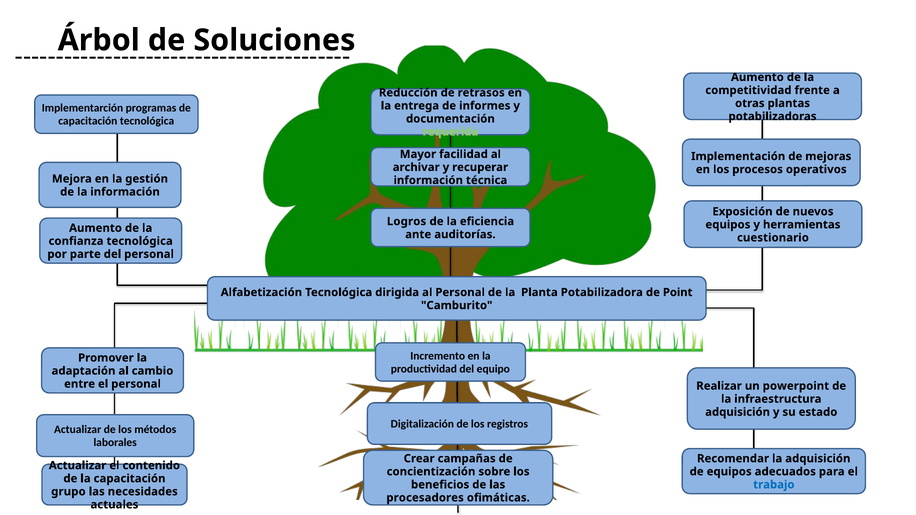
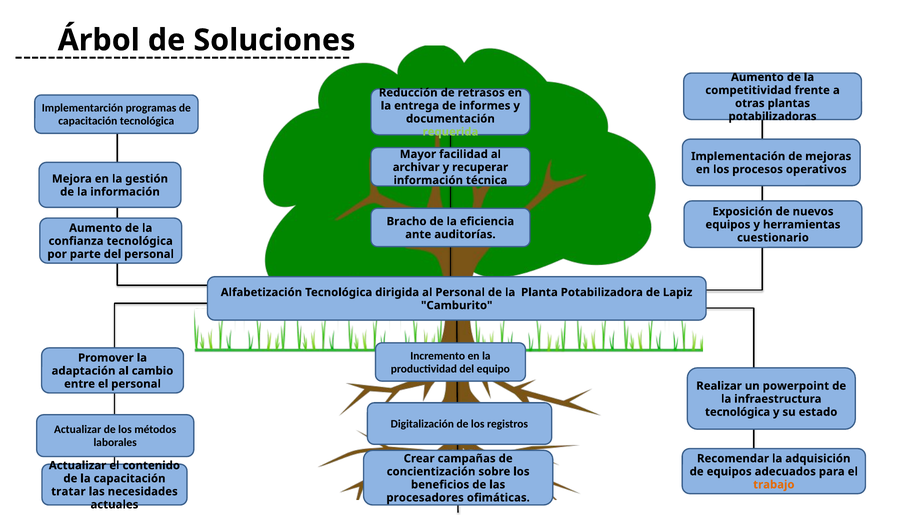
Logros: Logros -> Bracho (407, 221)
Point: Point -> Lapiz (678, 292)
adquisición: adquisición -> tecnológica (738, 412)
trabajo colour: blue -> orange (774, 485)
grupo: grupo -> tratar (68, 492)
